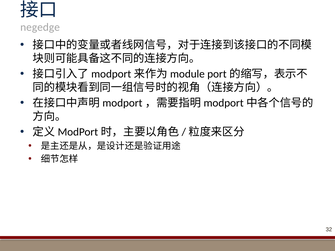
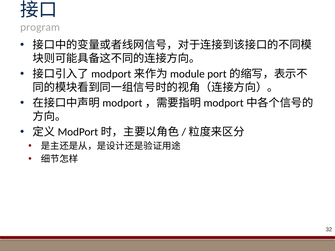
negedge: negedge -> program (40, 27)
